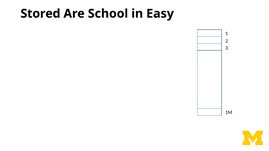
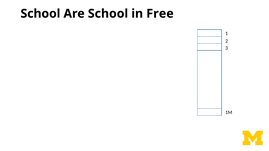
Stored: Stored -> School (40, 14)
Easy: Easy -> Free (160, 14)
